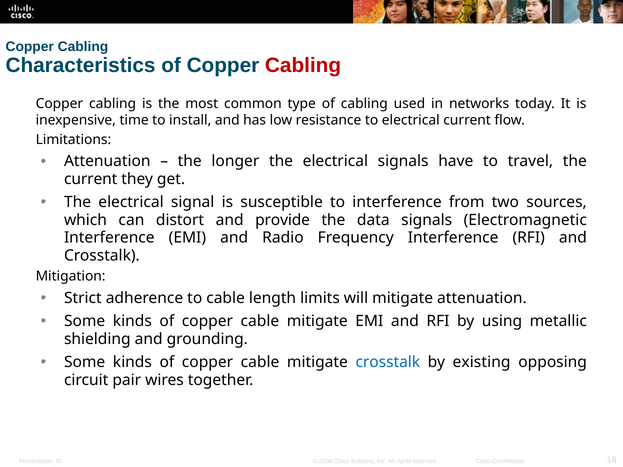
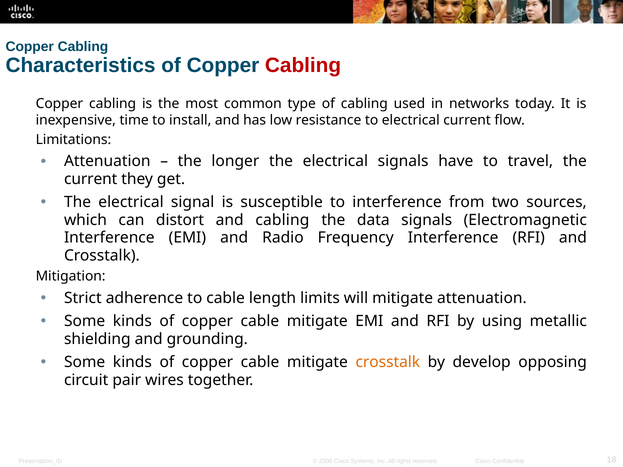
and provide: provide -> cabling (282, 220)
crosstalk colour: blue -> orange (388, 362)
existing: existing -> develop (482, 362)
